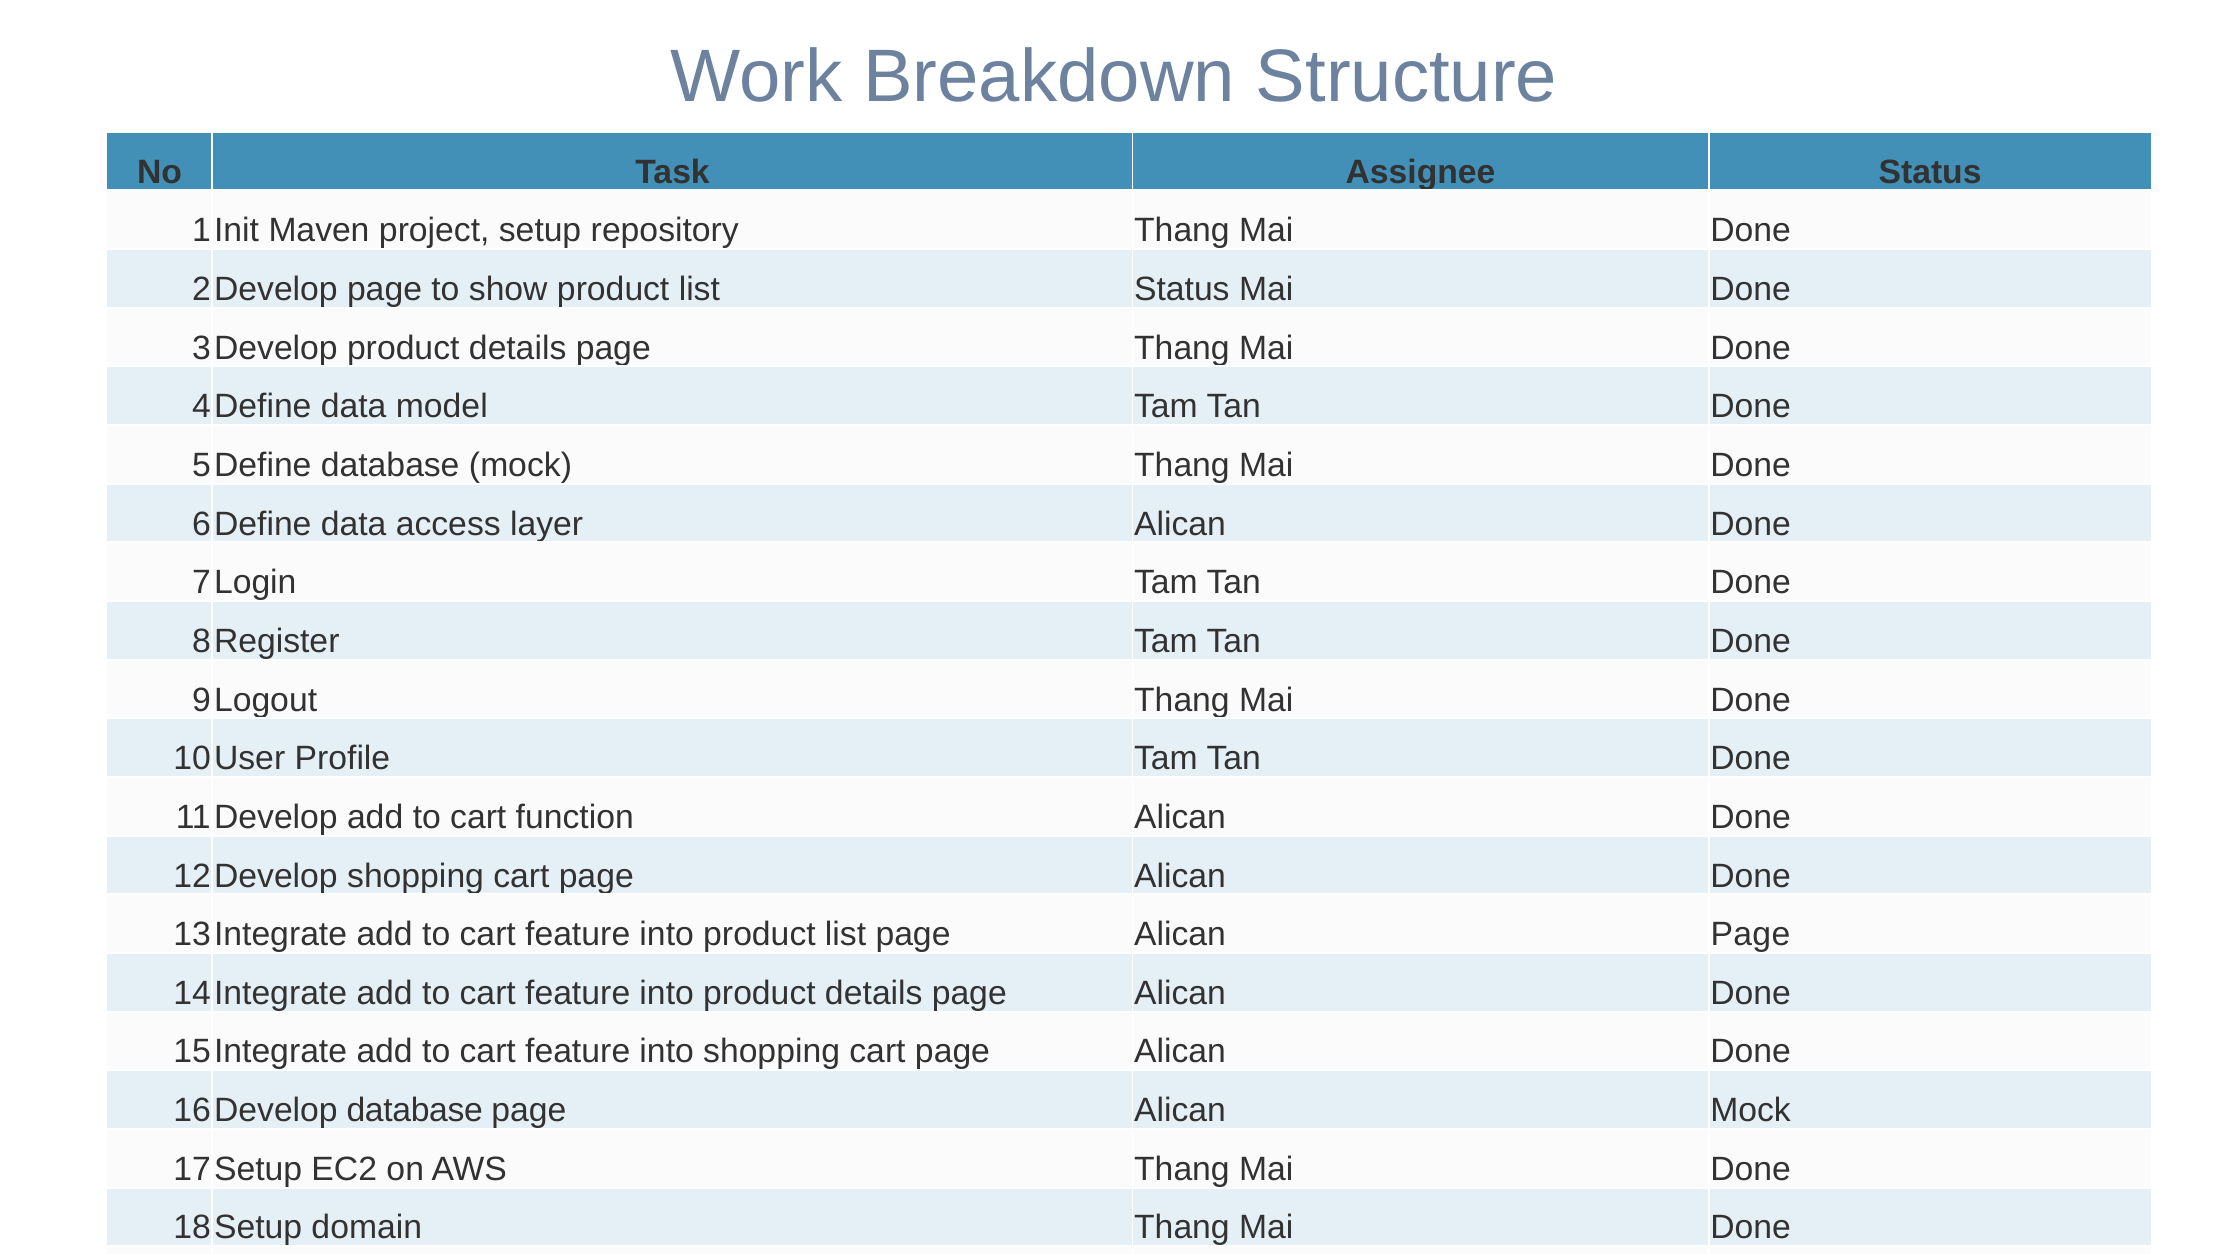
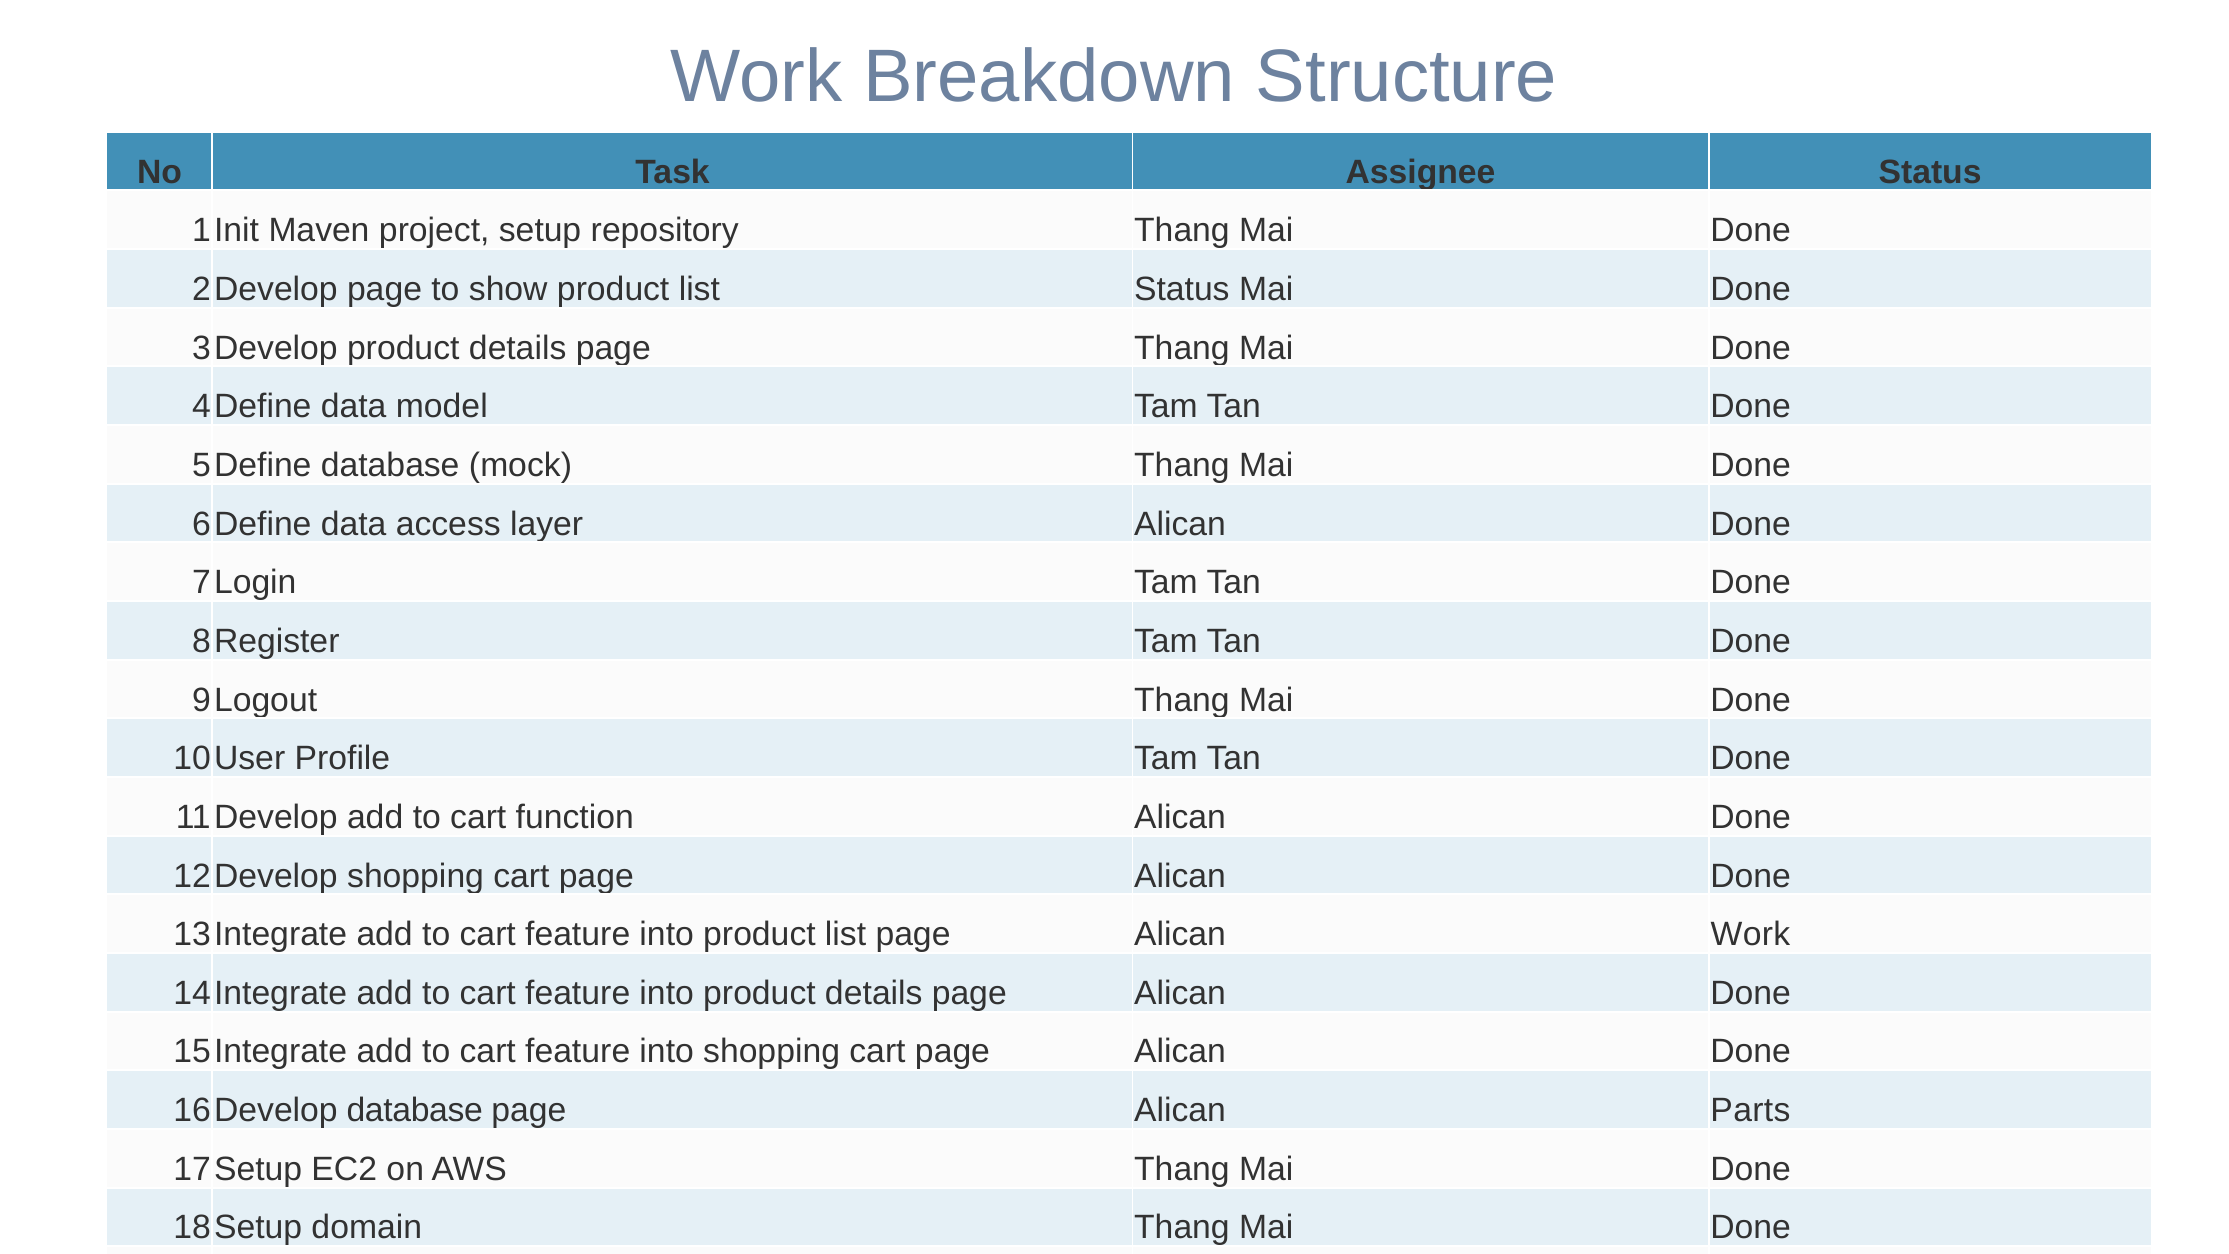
Alican Page: Page -> Work (1750, 934)
Alican Mock: Mock -> Parts (1750, 1110)
